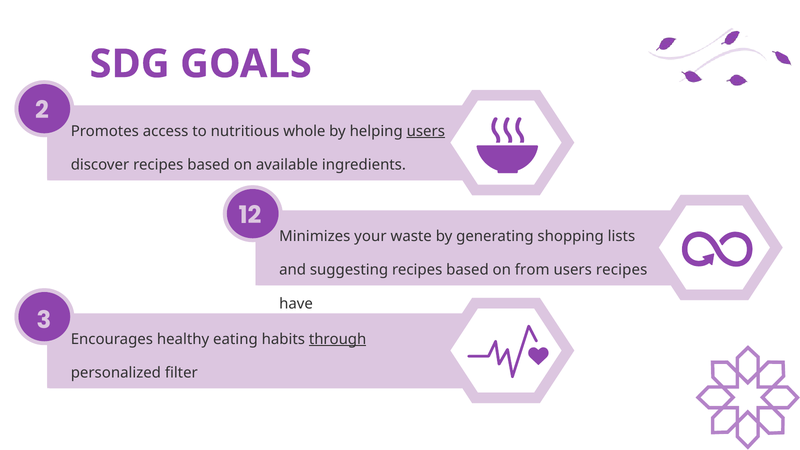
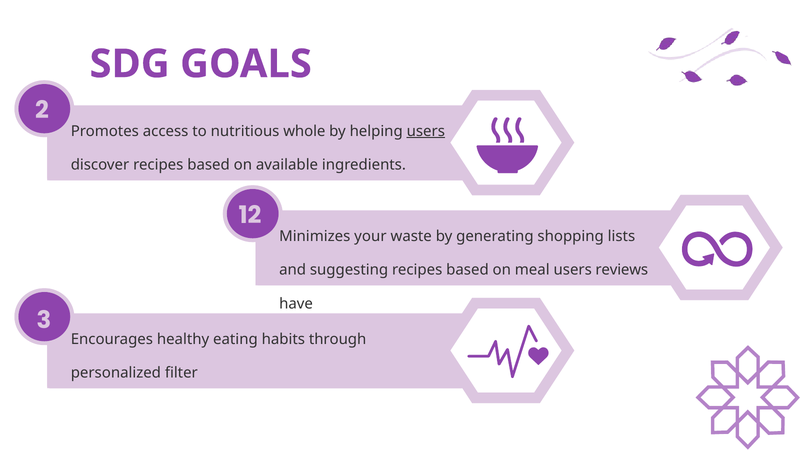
from: from -> meal (532, 270)
users recipes: recipes -> reviews (622, 270)
through underline: present -> none (338, 339)
